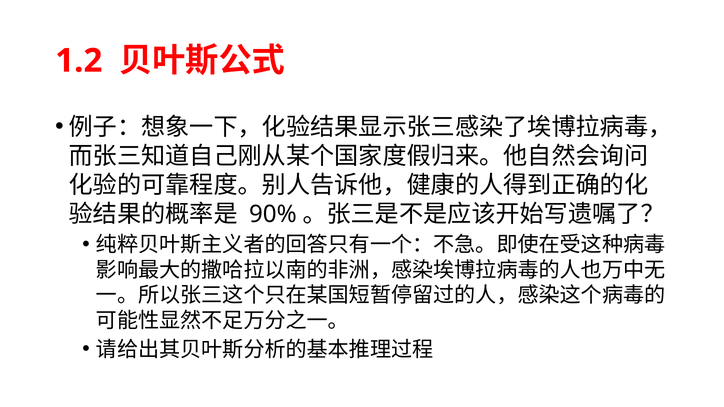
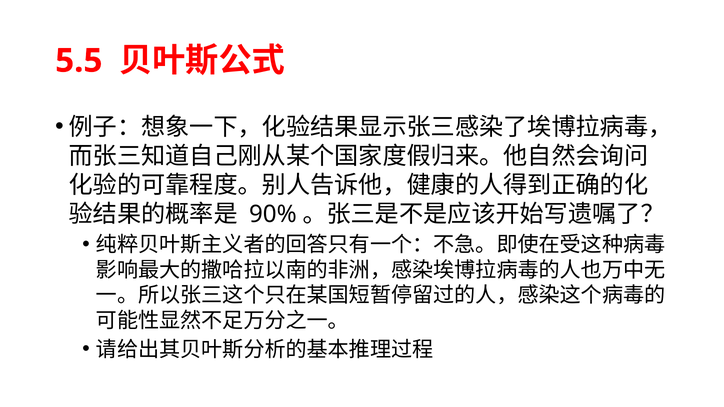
1.2: 1.2 -> 5.5 (79, 61)
